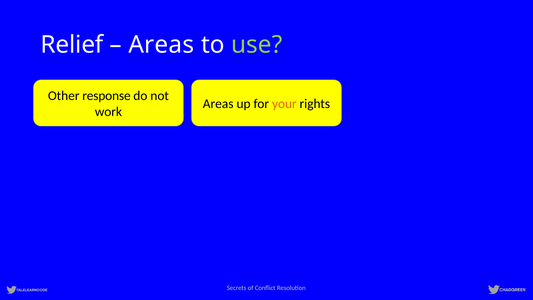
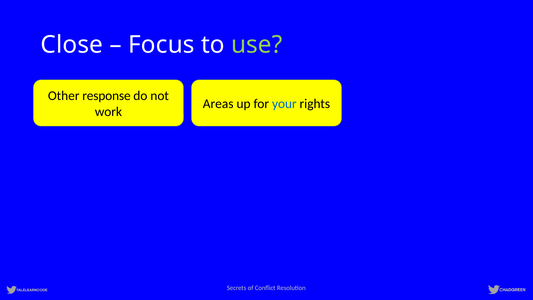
Relief: Relief -> Close (72, 45)
Areas: Areas -> Focus (161, 45)
your colour: orange -> blue (284, 104)
